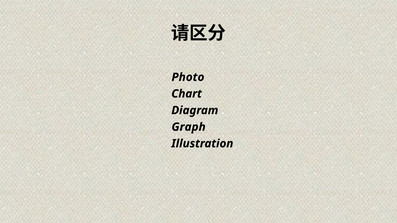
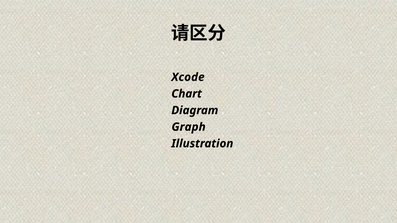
Photo: Photo -> Xcode (188, 77)
